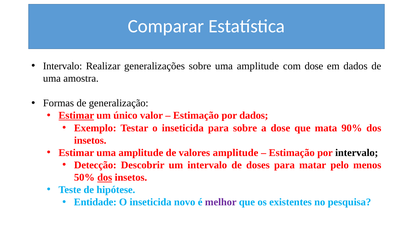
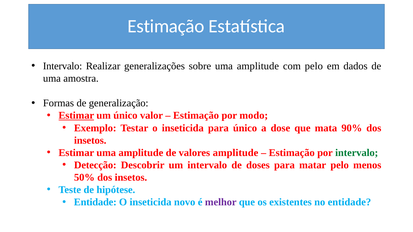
Comparar: Comparar -> Estimação (166, 26)
com dose: dose -> pelo (314, 66)
por dados: dados -> modo (254, 116)
para sobre: sobre -> único (245, 128)
intervalo colour: black -> green (357, 153)
dos underline: present -> none (105, 178)
no pesquisa: pesquisa -> entidade (349, 202)
